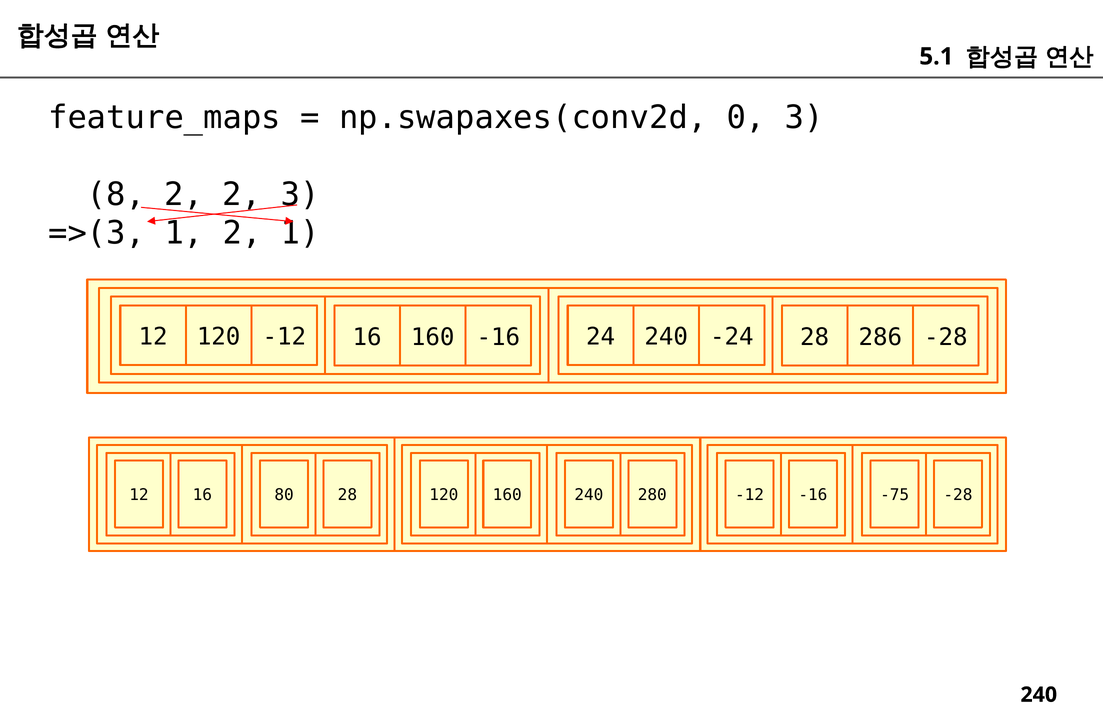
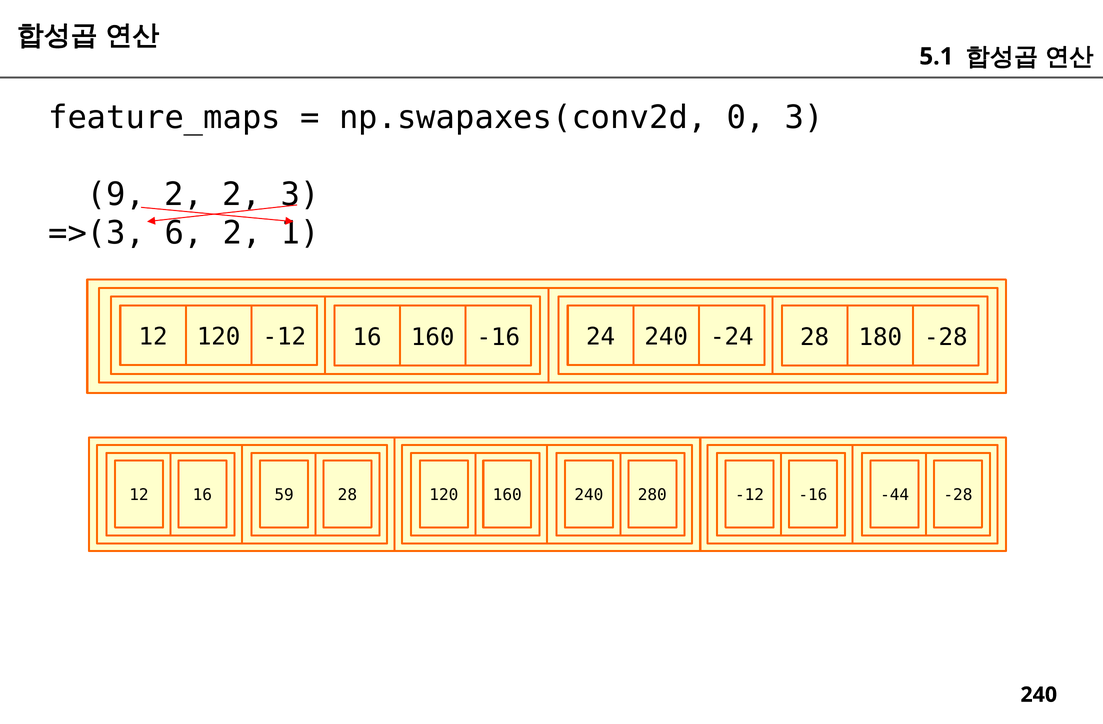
8: 8 -> 9 (116, 195)
=>(3 1: 1 -> 6 (184, 233)
286: 286 -> 180 (880, 337)
80: 80 -> 59 (284, 495)
-75: -75 -> -44 (895, 495)
